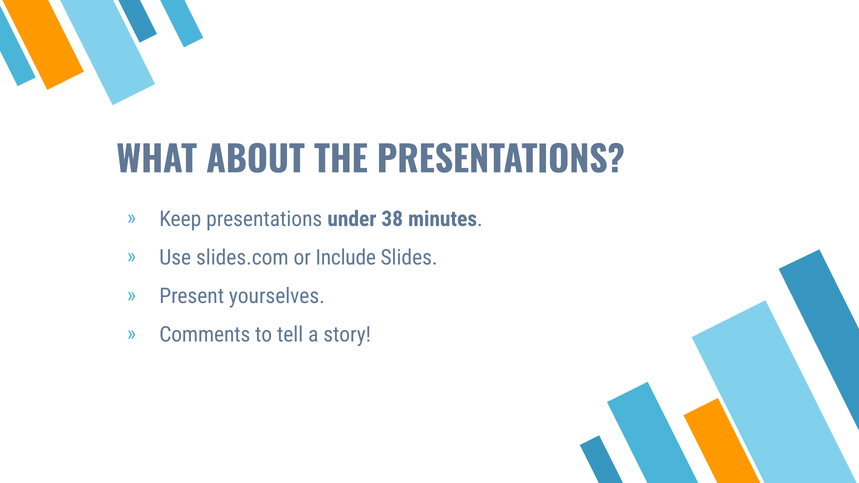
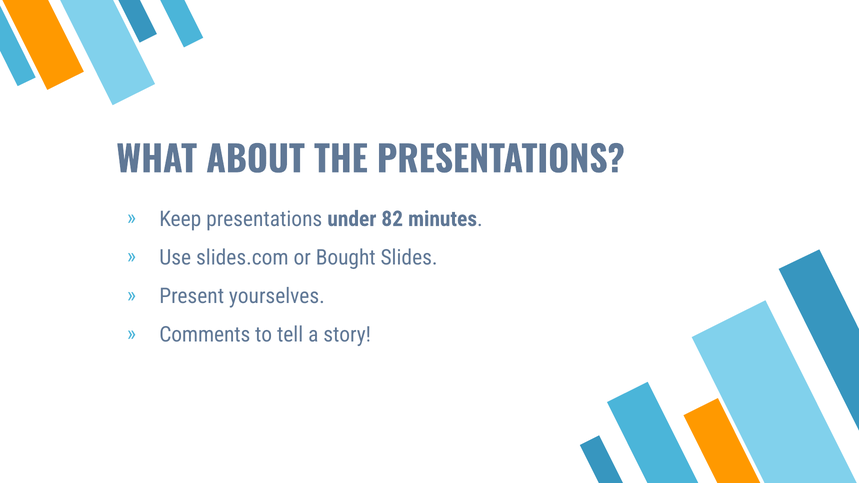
38: 38 -> 82 (392, 219)
Include: Include -> Bought (346, 258)
